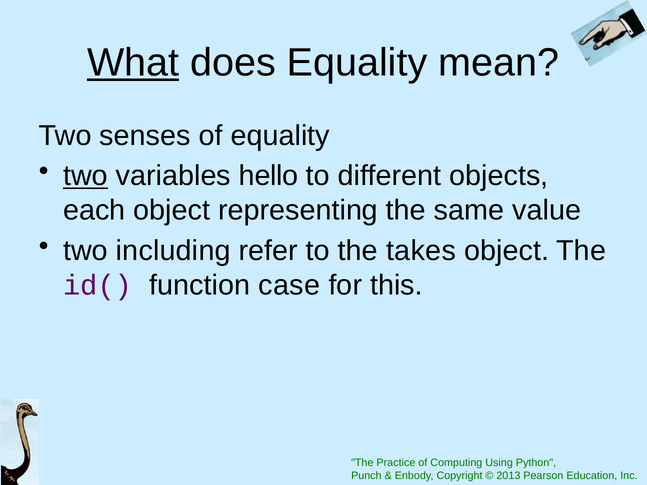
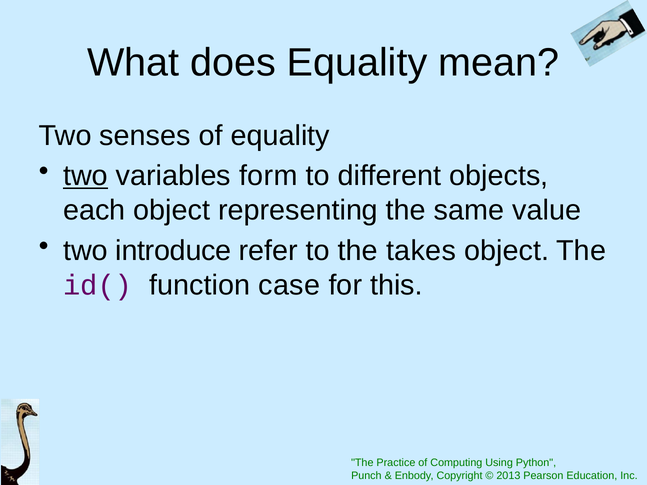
What underline: present -> none (133, 63)
hello: hello -> form (268, 176)
including: including -> introduce (173, 251)
